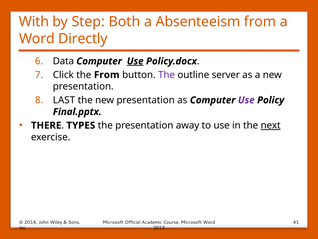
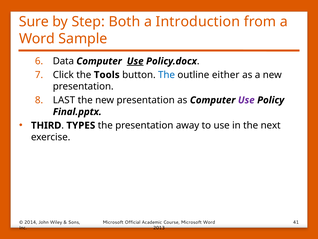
With: With -> Sure (34, 22)
Absenteeism: Absenteeism -> Introduction (198, 22)
Directly: Directly -> Sample (83, 39)
the From: From -> Tools (107, 75)
The colour: purple -> blue (167, 75)
server: server -> either (226, 75)
THERE: THERE -> THIRD (46, 125)
next underline: present -> none (271, 125)
